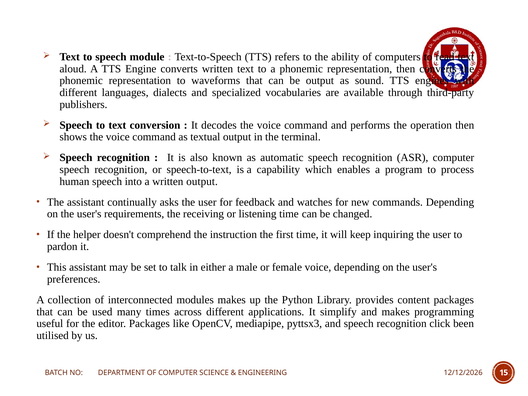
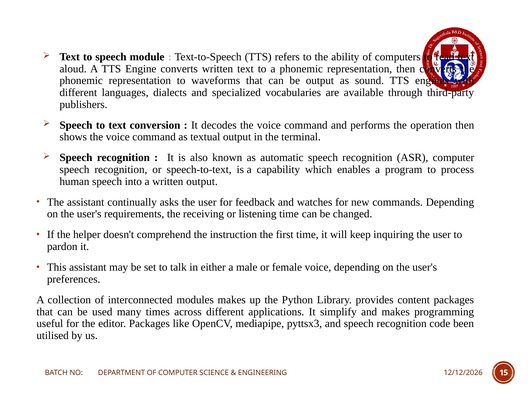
click: click -> code (440, 324)
